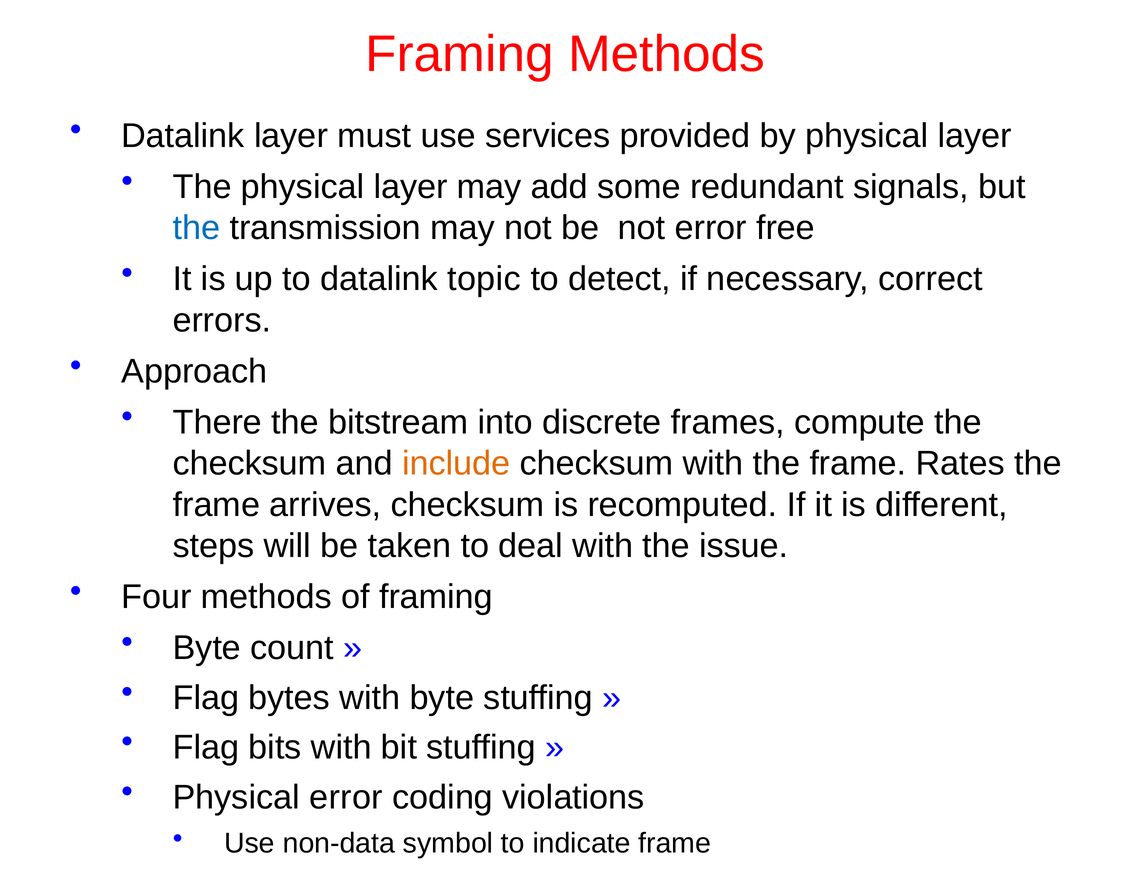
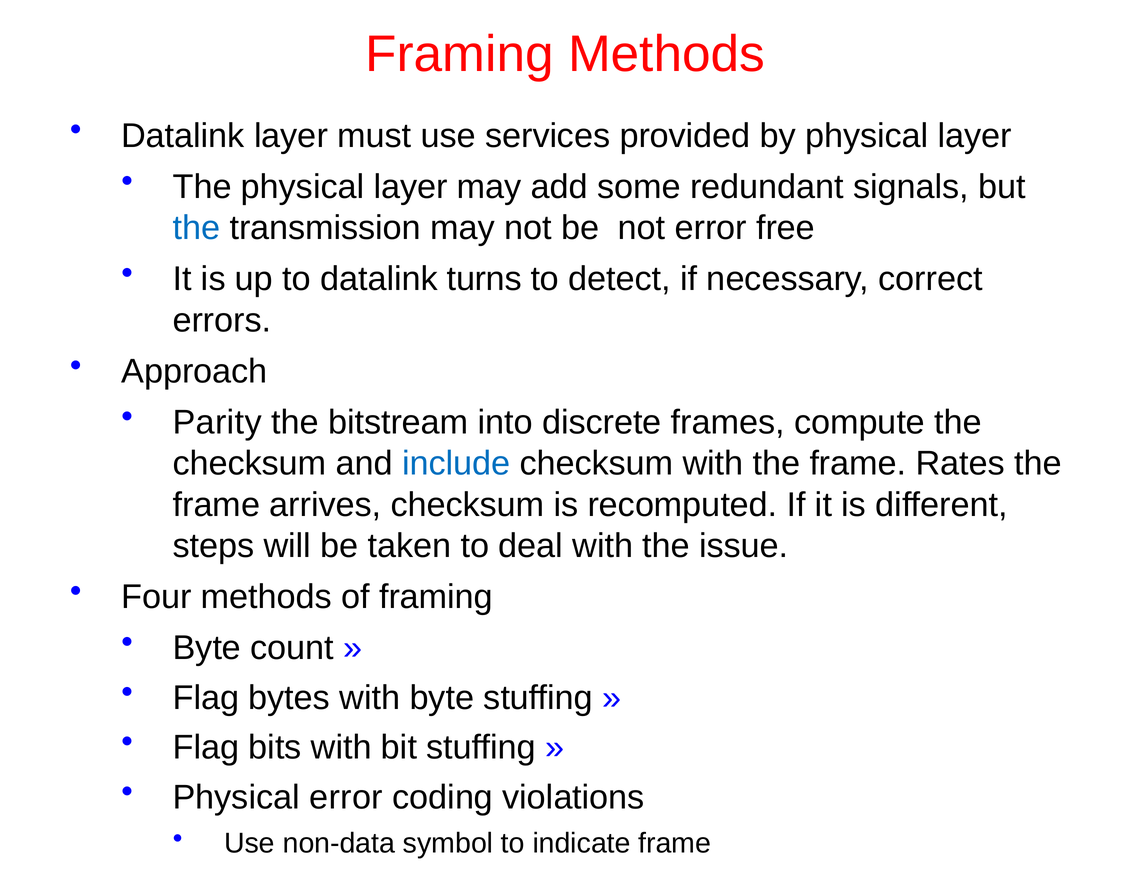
topic: topic -> turns (484, 279)
There: There -> Parity (217, 423)
include colour: orange -> blue (456, 464)
